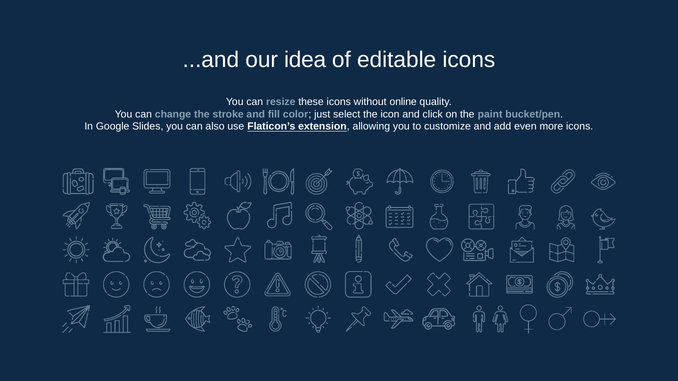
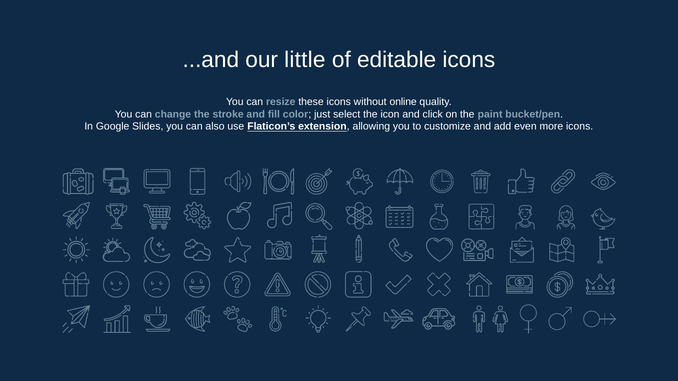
idea: idea -> little (305, 60)
